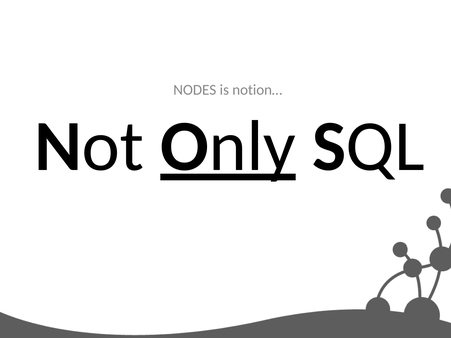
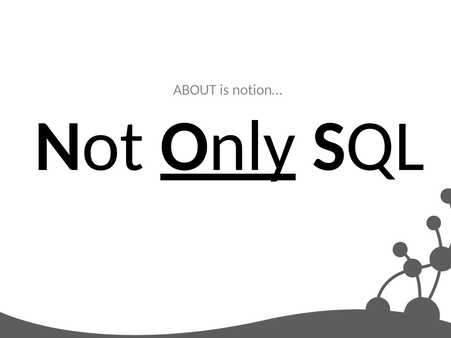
NODES: NODES -> ABOUT (195, 90)
